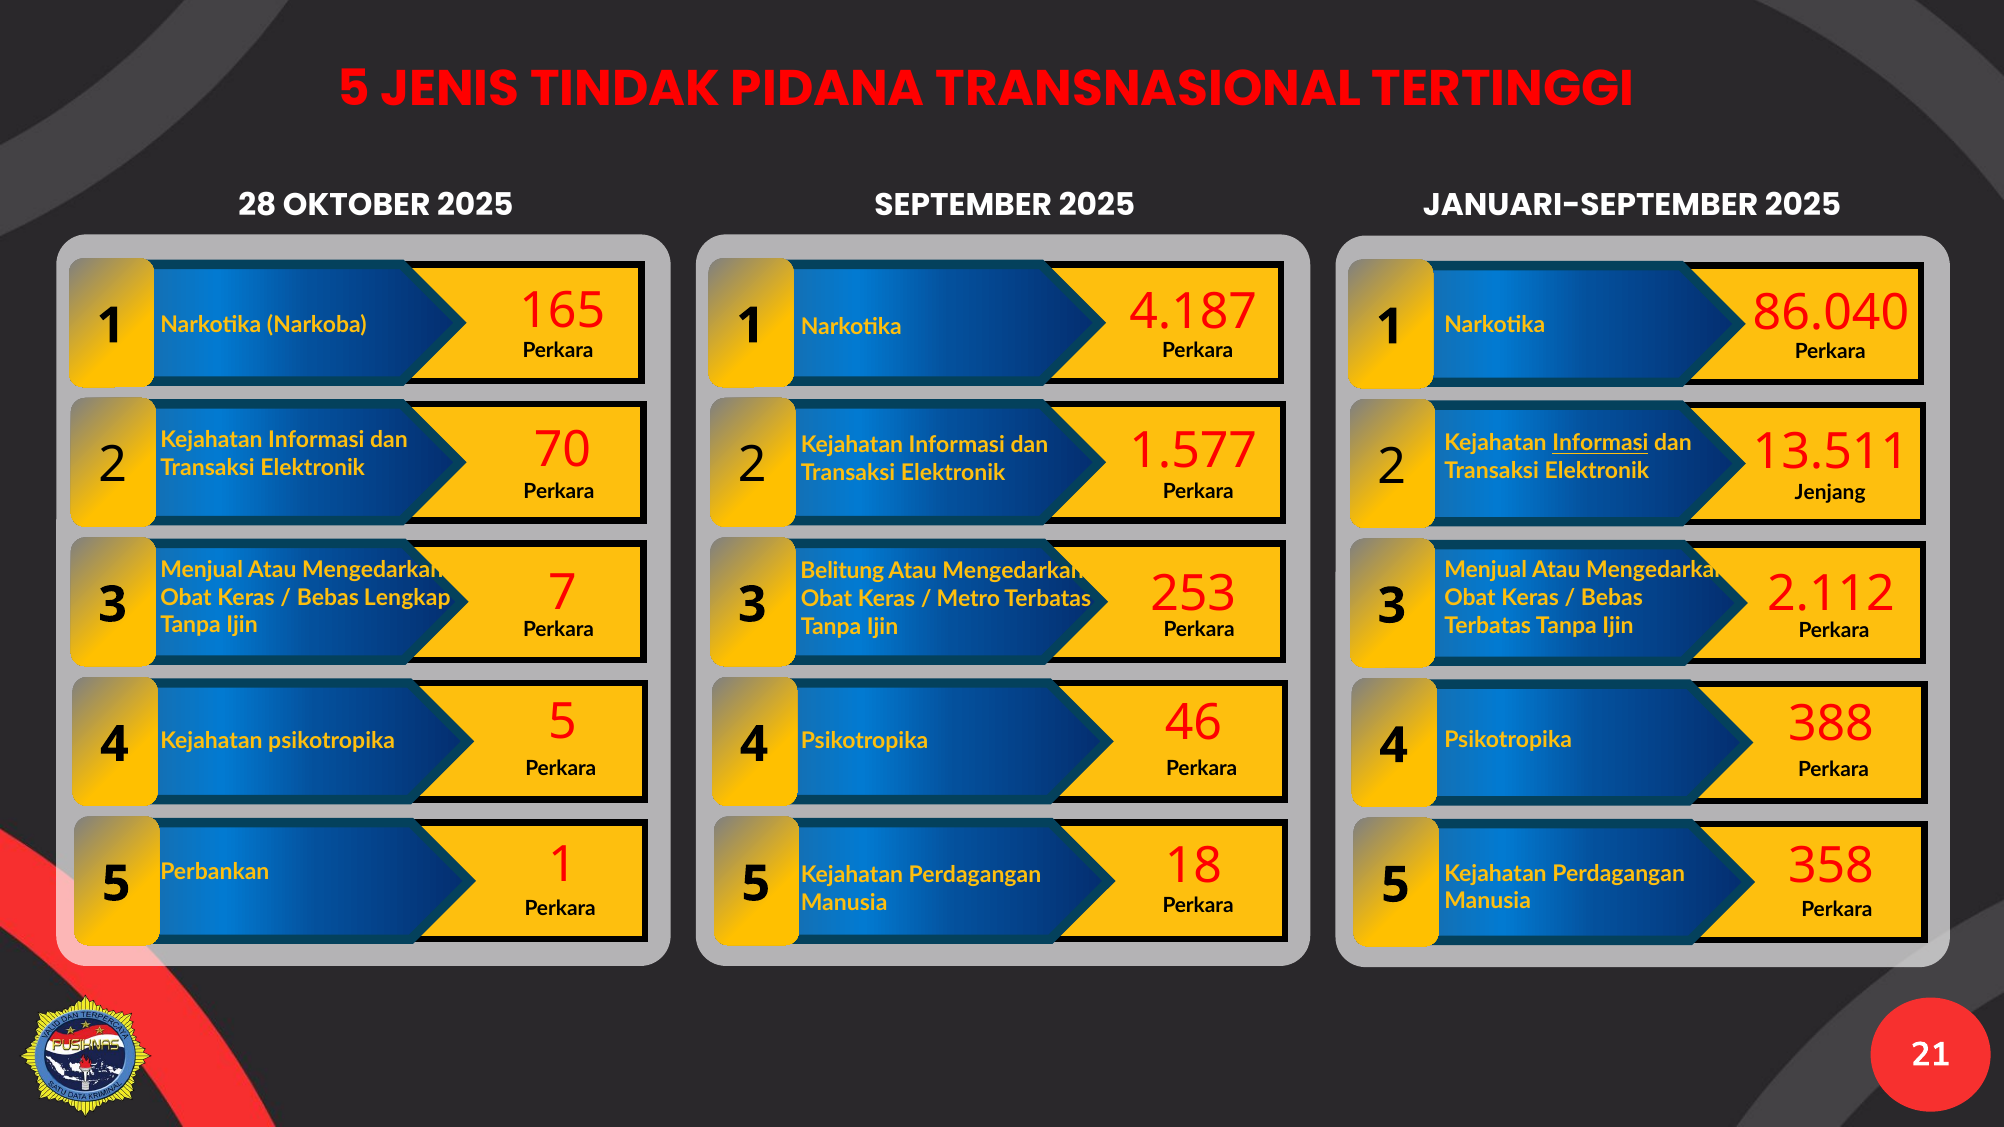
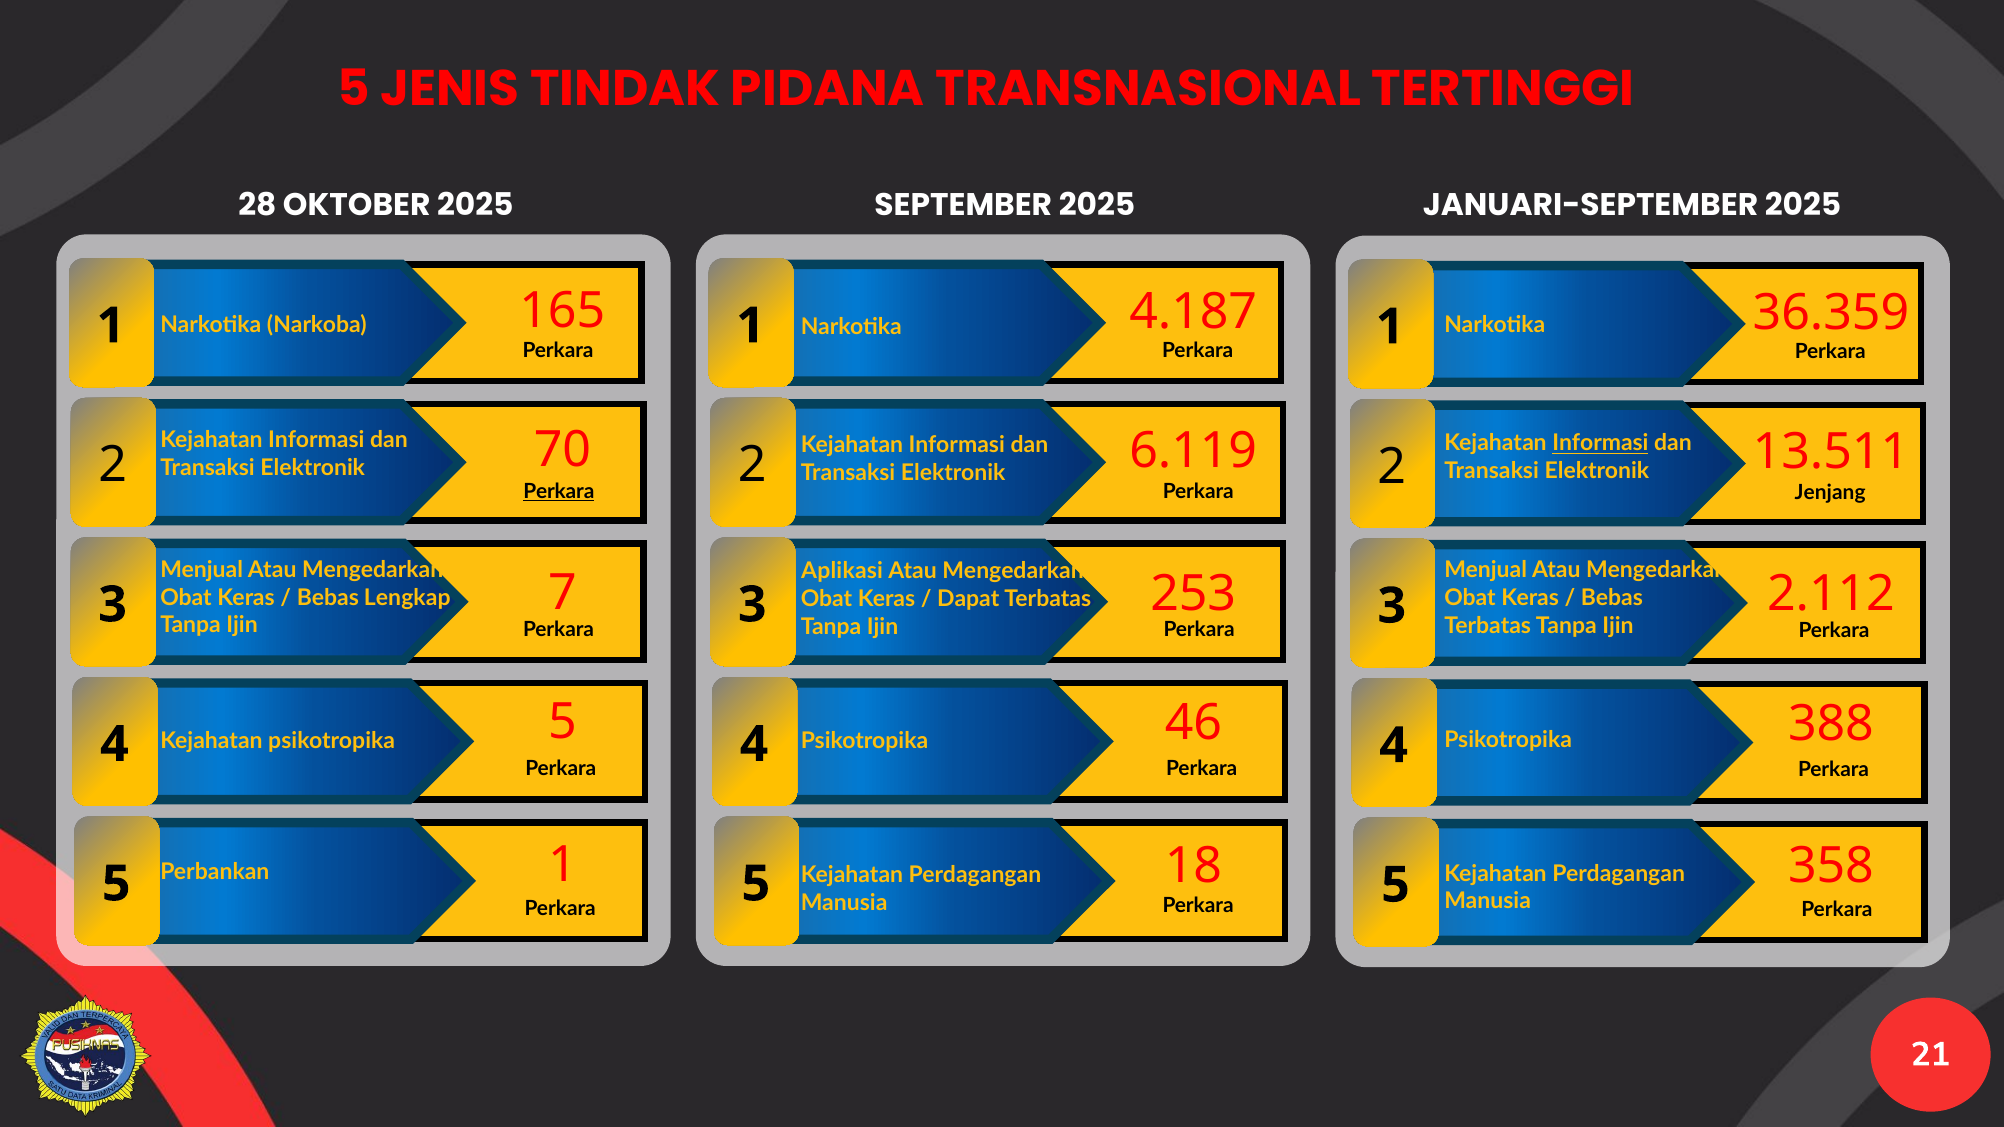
86.040: 86.040 -> 36.359 (1831, 313)
1.577: 1.577 -> 6.119 (1193, 452)
Perkara underline: none -> present (559, 491)
Belitung: Belitung -> Aplikasi (842, 571)
Metro: Metro -> Dapat (968, 599)
